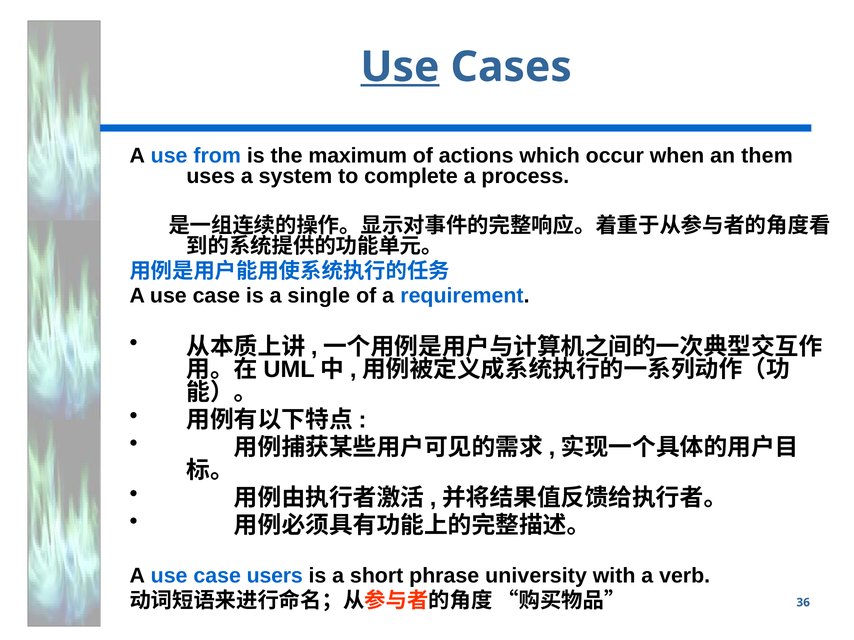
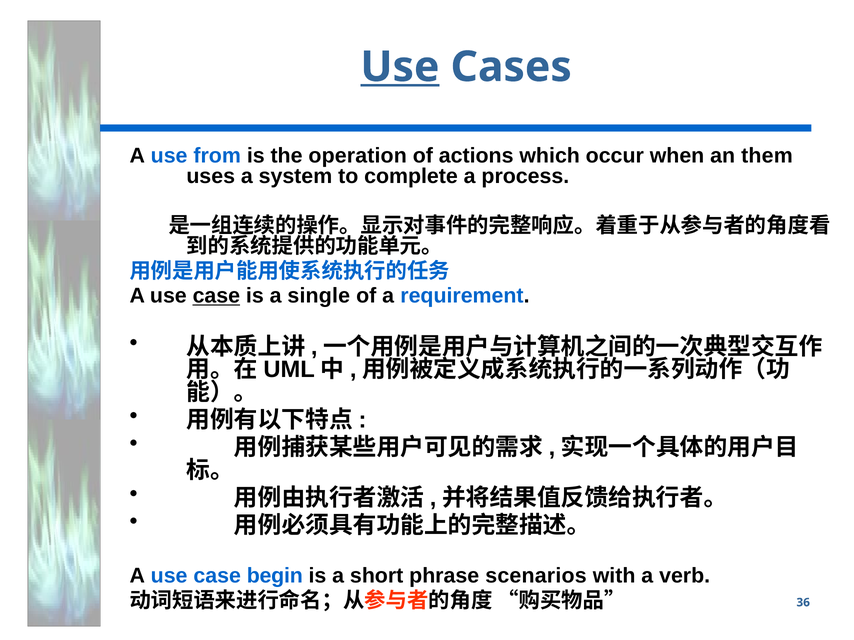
maximum: maximum -> operation (358, 156)
case underline: none -> present (216, 296)
users: users -> begin (275, 576)
university: university -> scenarios (536, 576)
